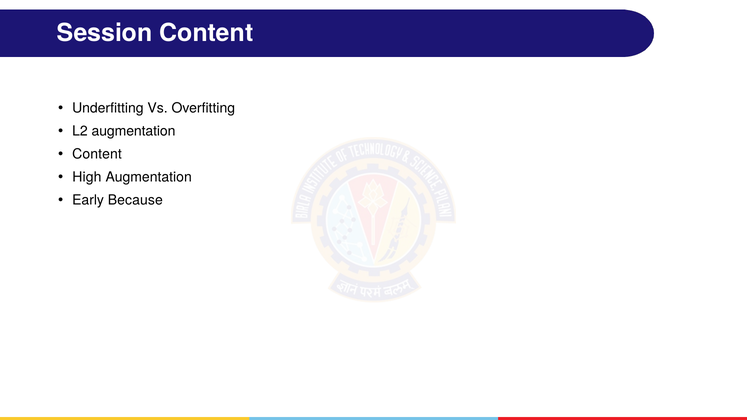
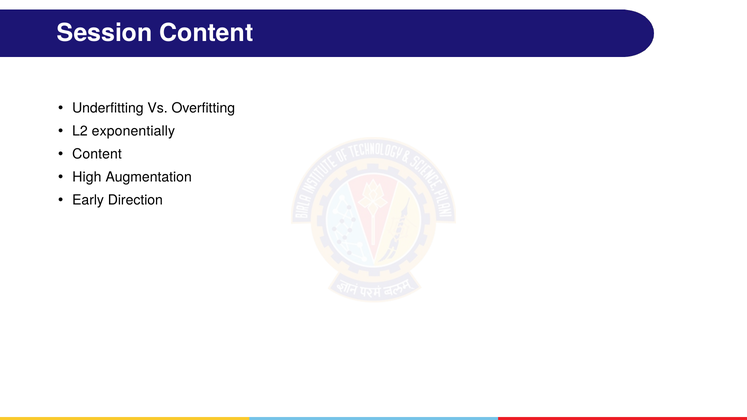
L2 augmentation: augmentation -> exponentially (133, 131)
Because: Because -> Direction (135, 200)
